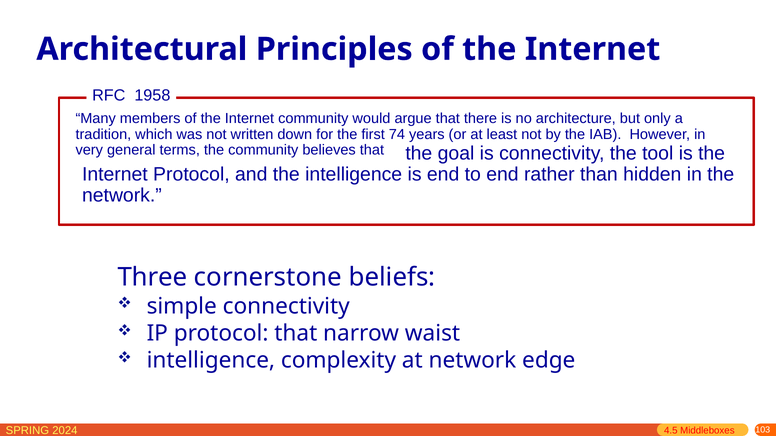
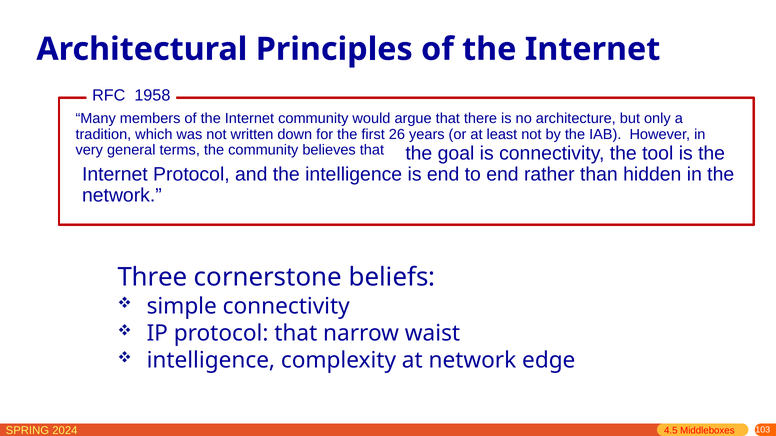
74: 74 -> 26 (397, 134)
